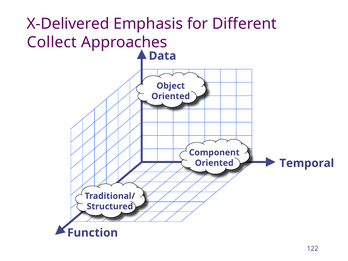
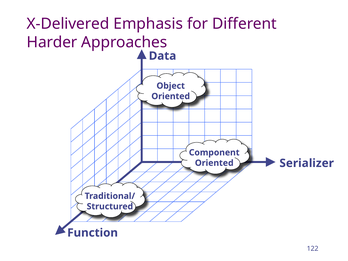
Collect: Collect -> Harder (52, 42)
Temporal: Temporal -> Serializer (307, 163)
